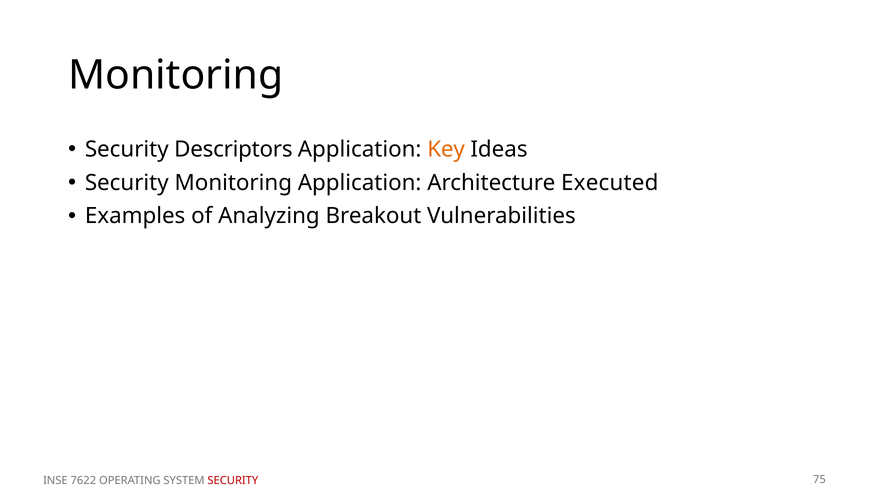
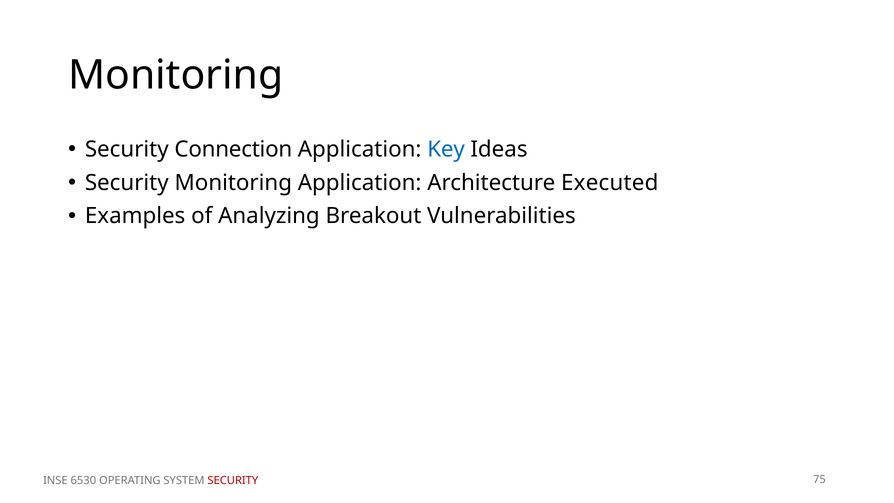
Descriptors: Descriptors -> Connection (233, 149)
Key colour: orange -> blue (446, 149)
7622: 7622 -> 6530 (83, 480)
